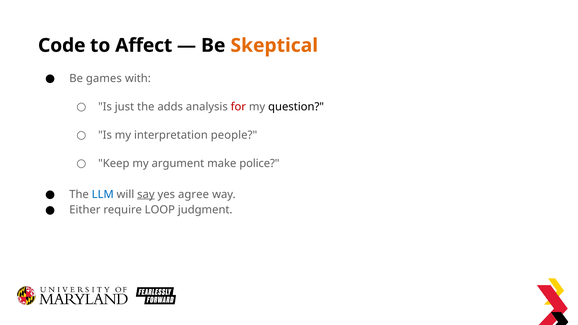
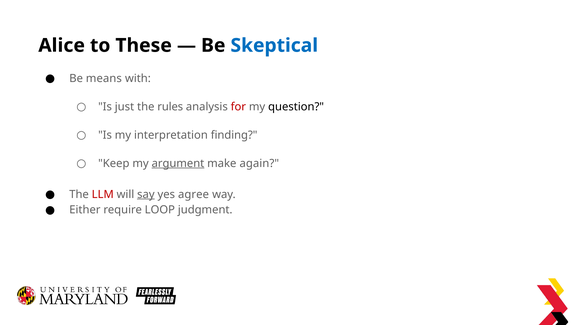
Code: Code -> Alice (62, 45)
Affect: Affect -> These (144, 45)
Skeptical colour: orange -> blue (274, 45)
games: games -> means (104, 78)
adds: adds -> rules (170, 107)
people: people -> finding (234, 135)
argument underline: none -> present (178, 163)
police: police -> again (259, 163)
LLM colour: blue -> red (103, 194)
